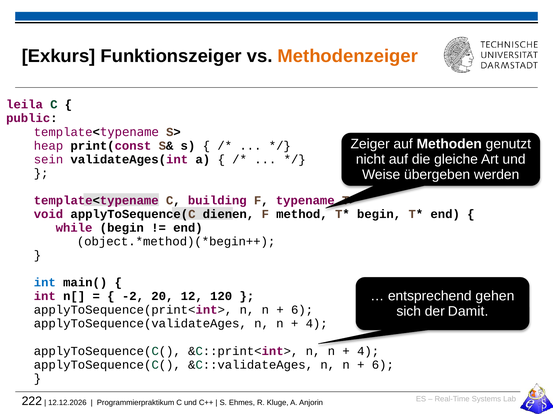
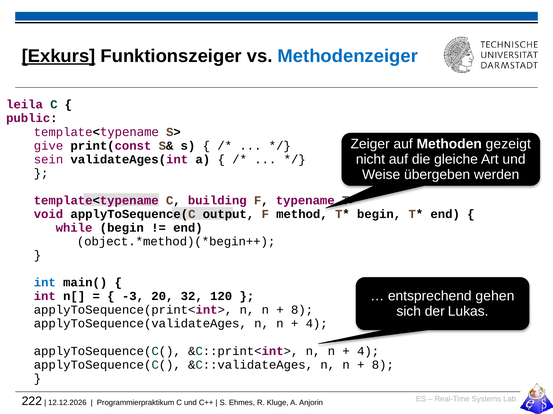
Exkurs underline: none -> present (59, 56)
Methodenzeiger colour: orange -> blue (348, 56)
genutzt: genutzt -> gezeigt (508, 144)
heap: heap -> give (49, 146)
dienen: dienen -> output (228, 214)
-2: -2 -> -3 (133, 297)
12: 12 -> 32 (192, 297)
Damit: Damit -> Lukas (468, 312)
6: 6 -> 8 (302, 310)
6: 6 -> 8 (383, 365)
